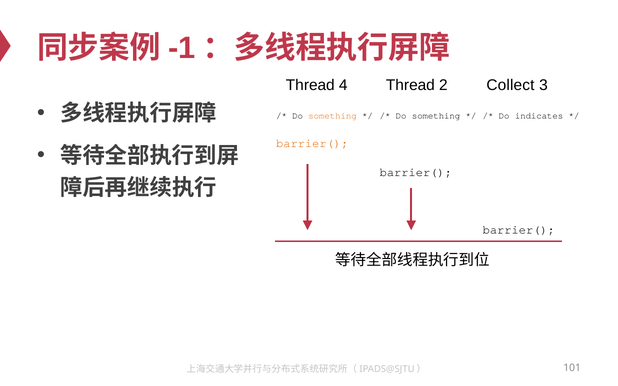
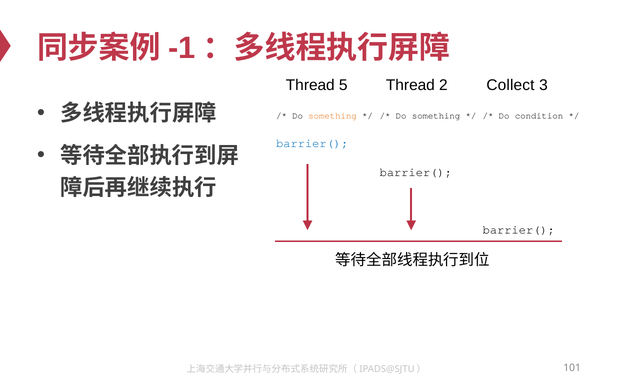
4: 4 -> 5 (343, 85)
indicates: indicates -> condition (539, 116)
barrier( colour: orange -> blue (312, 143)
